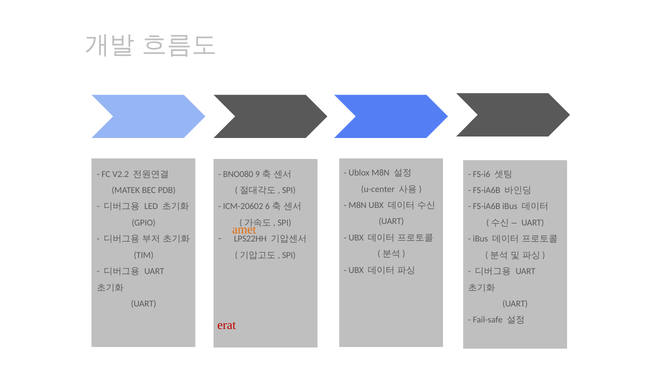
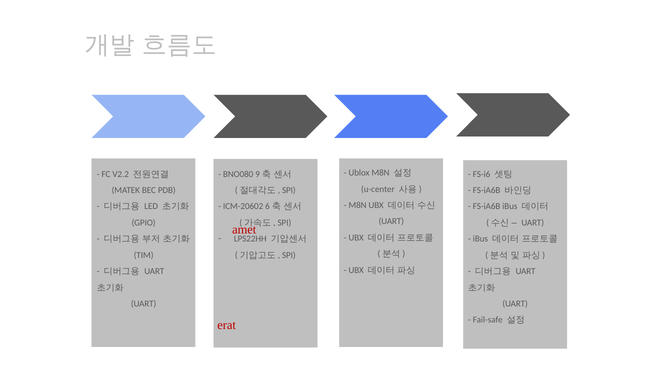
amet colour: orange -> red (244, 229)
